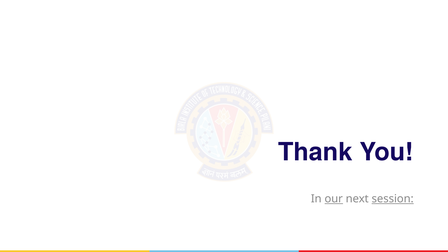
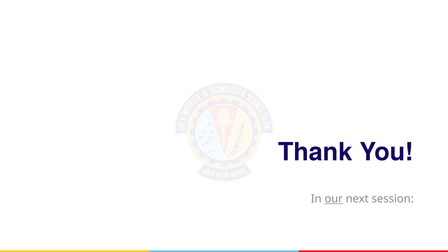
session underline: present -> none (393, 199)
